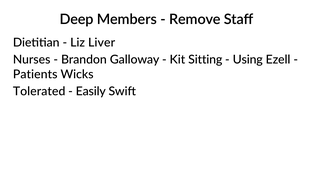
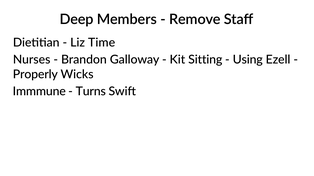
Liver: Liver -> Time (102, 43)
Patients: Patients -> Properly (35, 75)
Tolerated: Tolerated -> Immmune (39, 92)
Easily: Easily -> Turns (91, 92)
